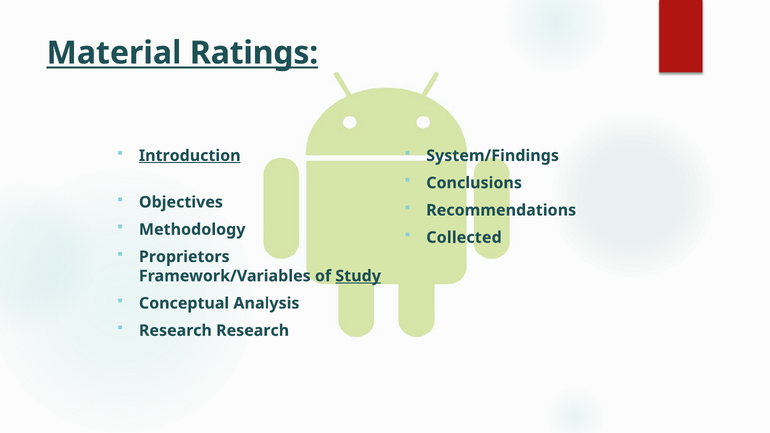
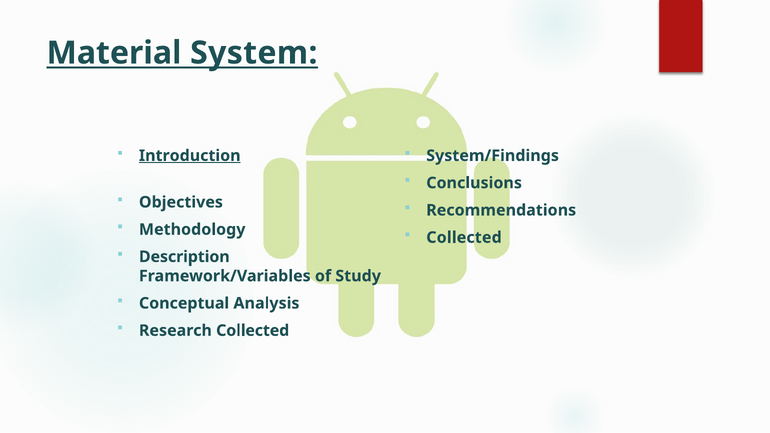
Ratings: Ratings -> System (254, 53)
Proprietors: Proprietors -> Description (184, 257)
Study underline: present -> none (358, 276)
Research Research: Research -> Collected (253, 331)
